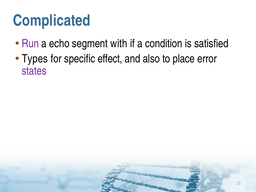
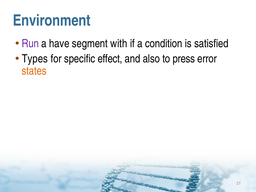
Complicated: Complicated -> Environment (52, 21)
echo: echo -> have (59, 44)
place: place -> press (184, 59)
states colour: purple -> orange (34, 71)
